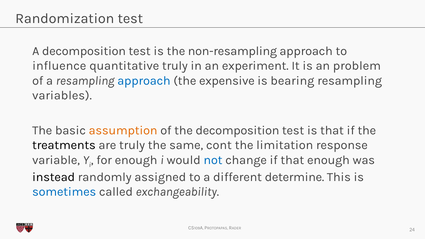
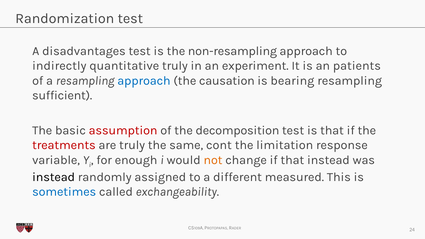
A decomposition: decomposition -> disadvantages (84, 51)
influence: influence -> indirectly (59, 66)
problem: problem -> patients (357, 66)
expensive: expensive -> causation (227, 81)
variables: variables -> sufficient (62, 96)
assumption colour: orange -> red (123, 130)
treatments colour: black -> red (64, 145)
not colour: blue -> orange (213, 160)
that enough: enough -> instead (328, 160)
determine: determine -> measured (294, 177)
